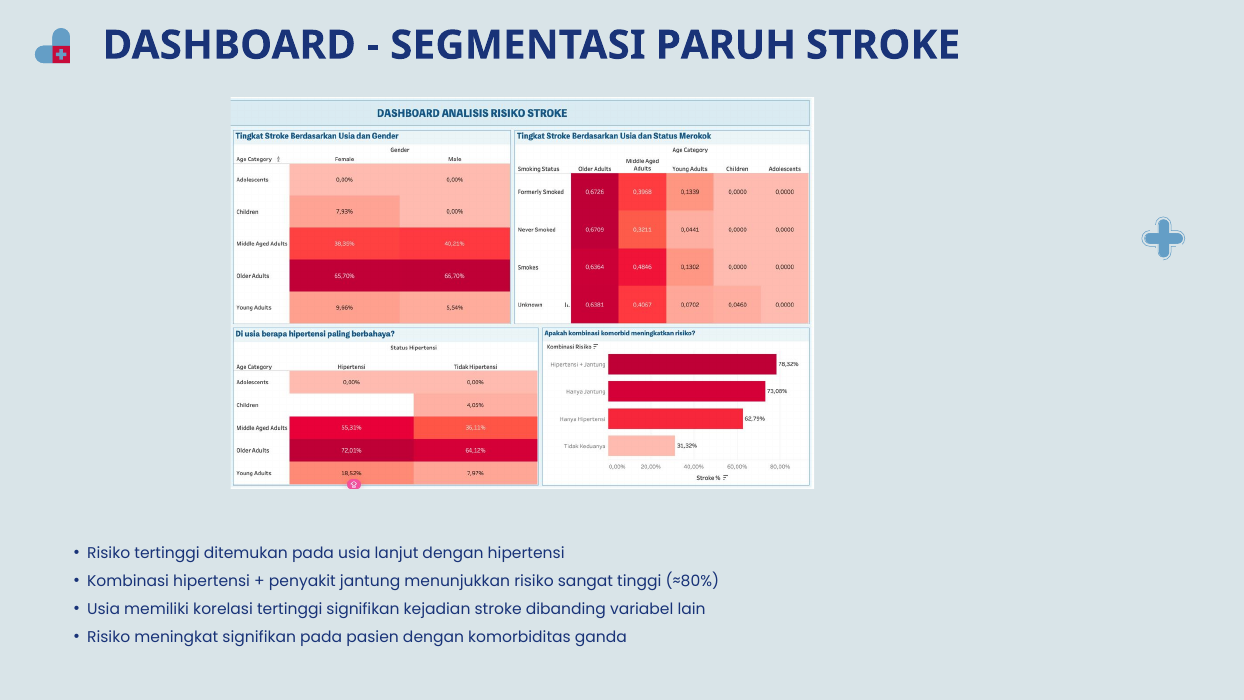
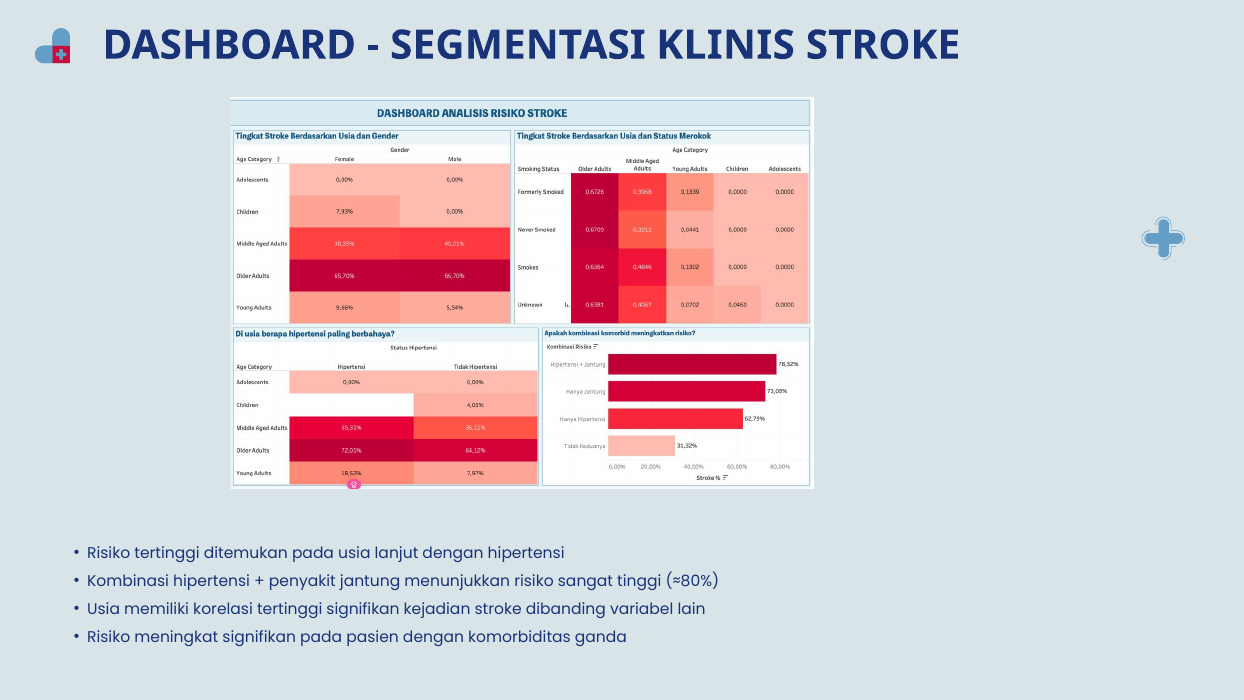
PARUH: PARUH -> KLINIS (726, 45)
